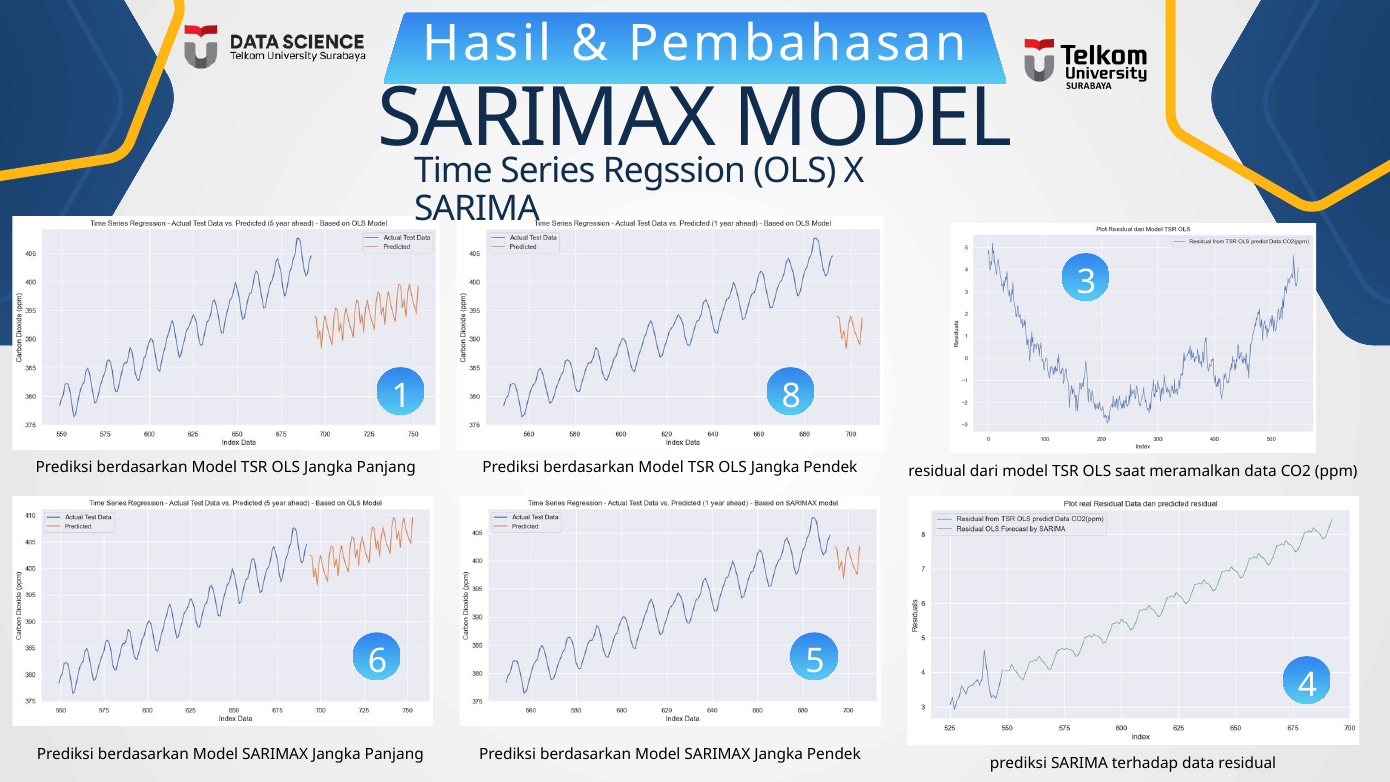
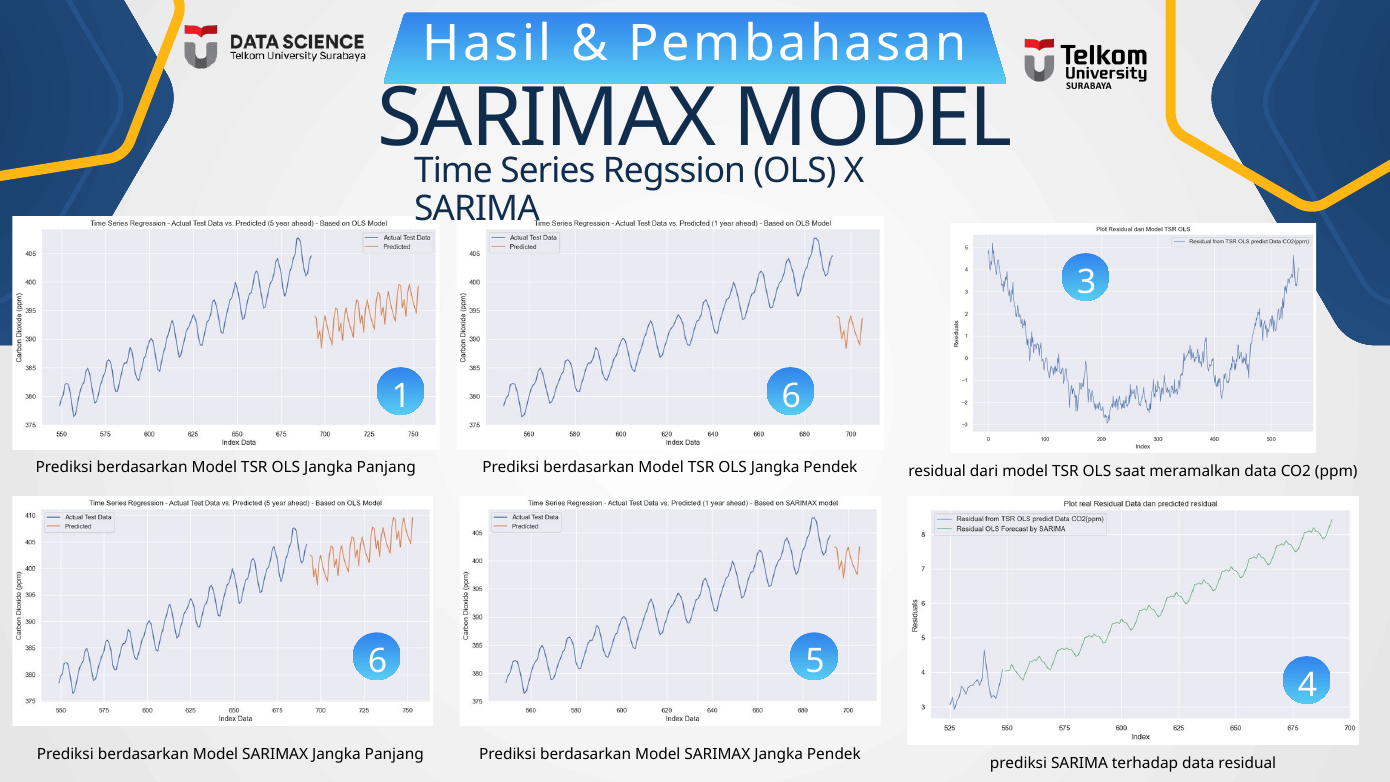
1 8: 8 -> 6 (791, 396)
